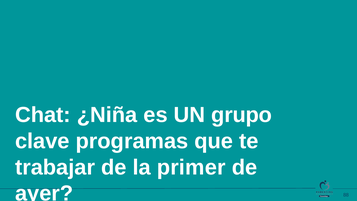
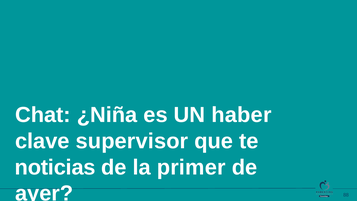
grupo: grupo -> haber (241, 115)
programas: programas -> supervisor (132, 141)
trabajar: trabajar -> noticias (55, 167)
